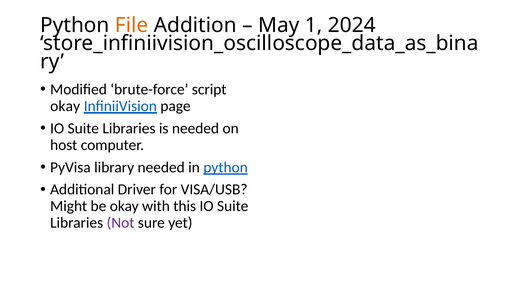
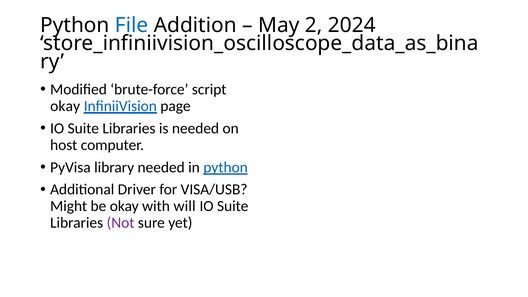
File colour: orange -> blue (132, 25)
1: 1 -> 2 (314, 25)
this: this -> will (185, 206)
